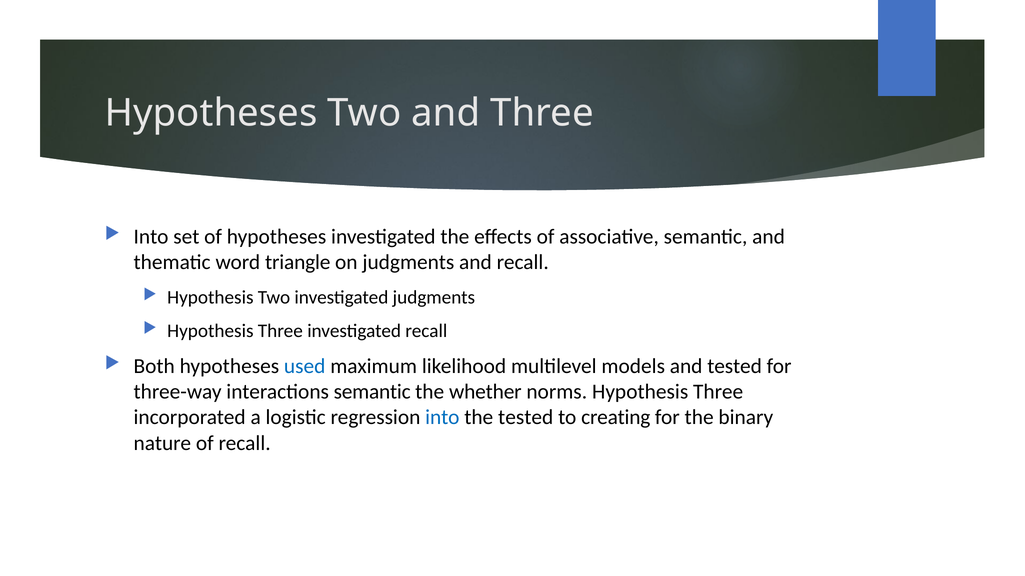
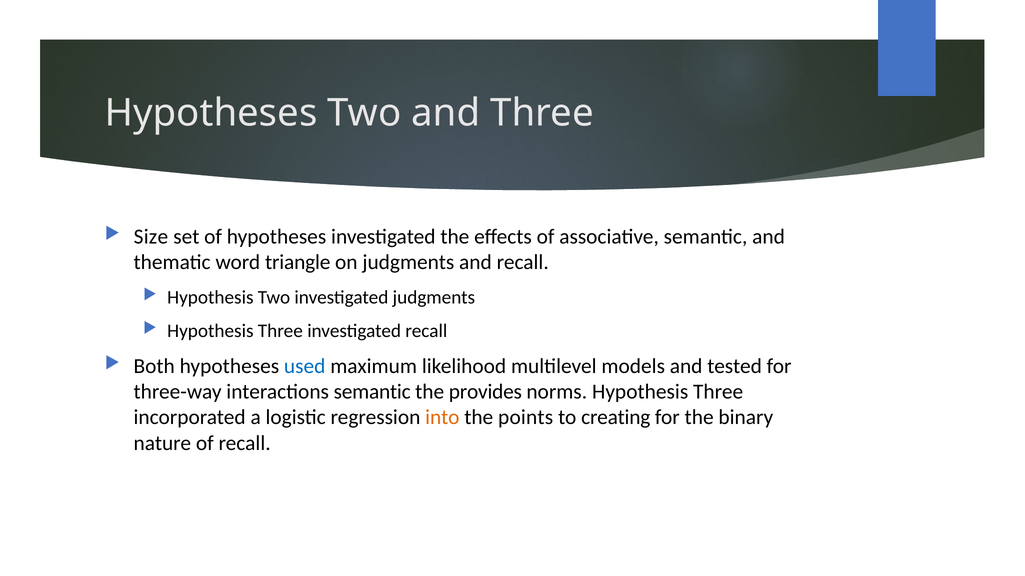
Into: Into -> Size (151, 237)
whether: whether -> provides (485, 392)
into colour: blue -> orange (442, 418)
the tested: tested -> points (526, 418)
